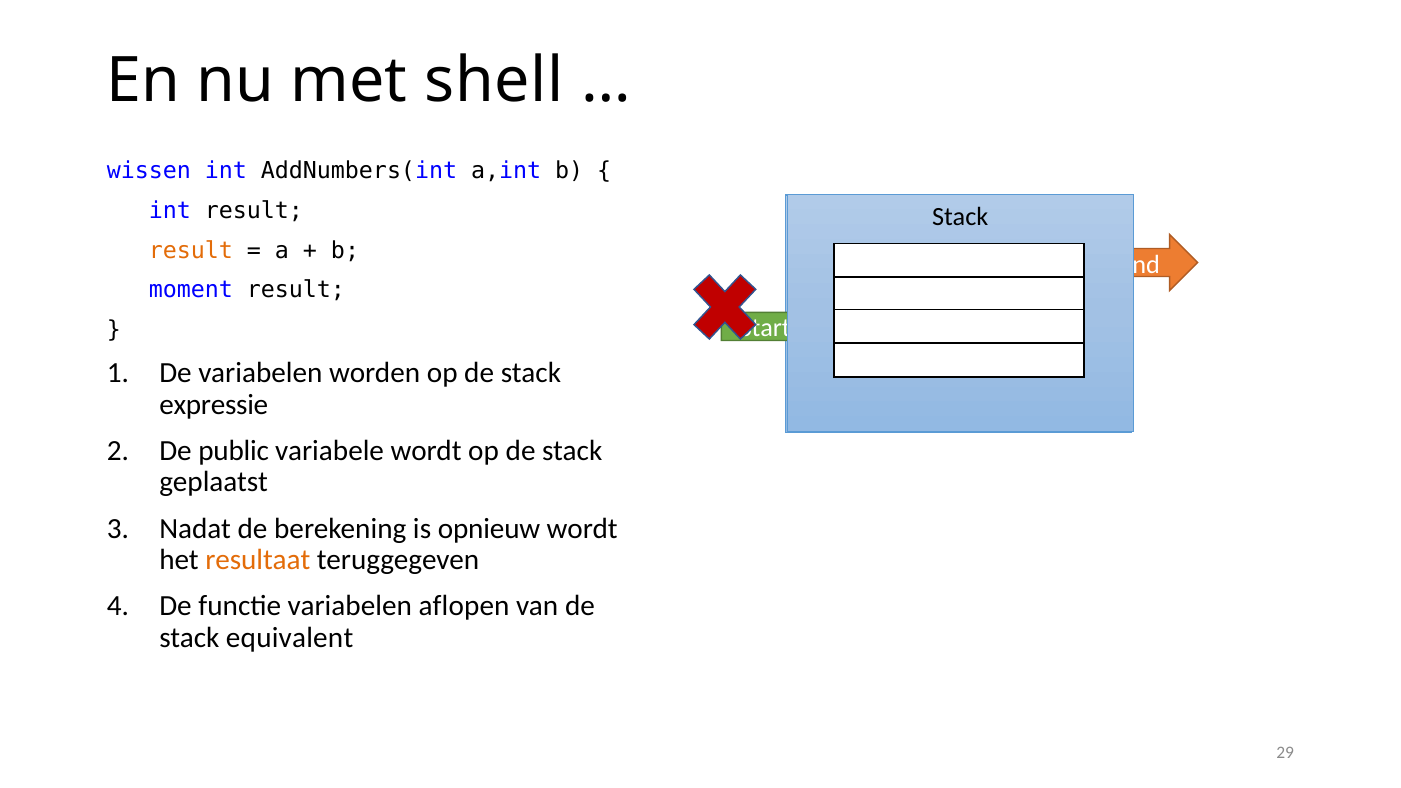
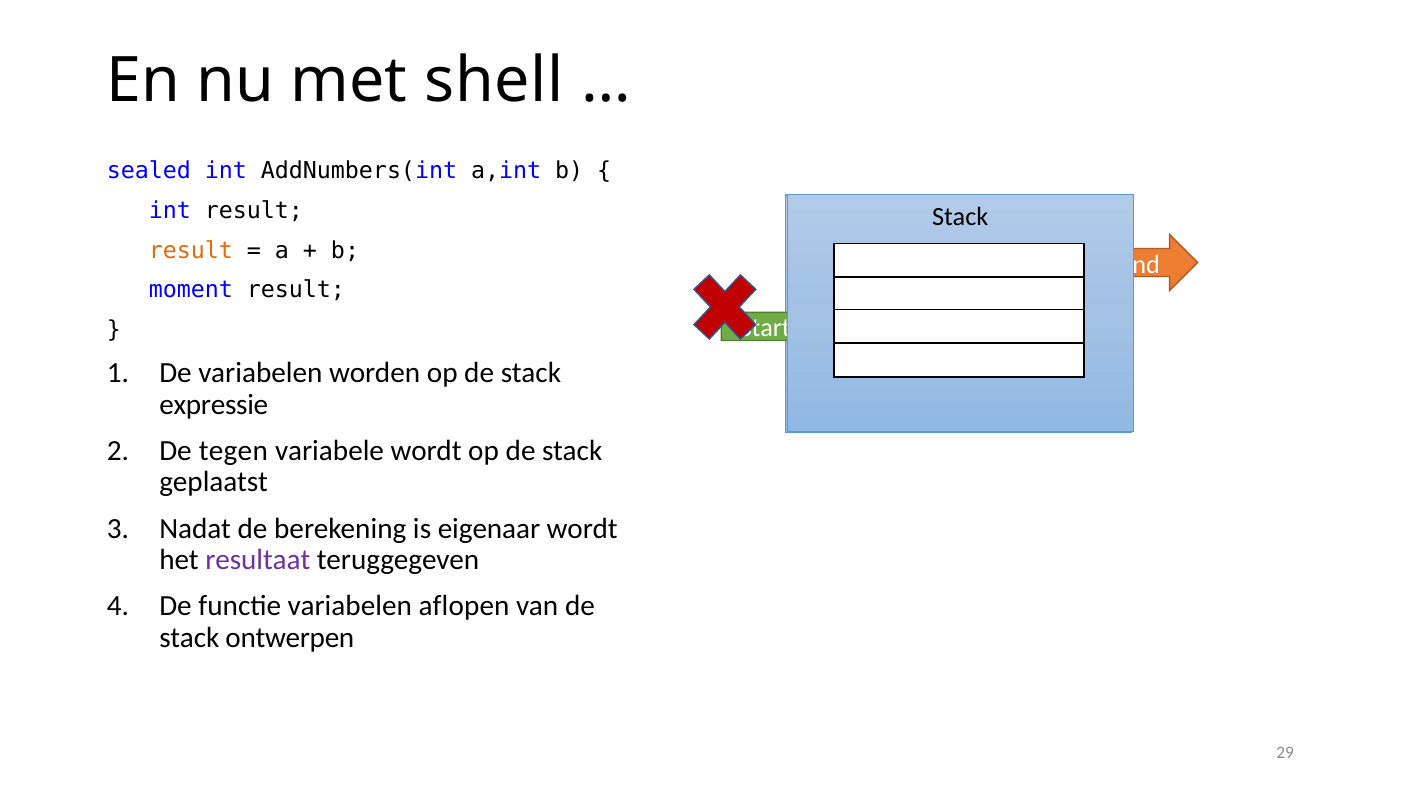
wissen: wissen -> sealed (149, 171)
public: public -> tegen (233, 451)
opnieuw: opnieuw -> eigenaar (489, 528)
resultaat colour: orange -> purple (258, 560)
equivalent: equivalent -> ontwerpen (290, 638)
